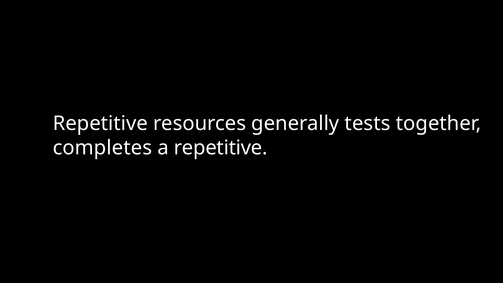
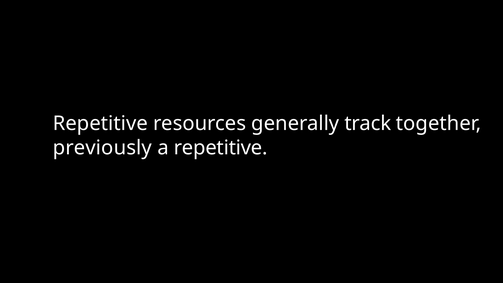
tests: tests -> track (368, 124)
completes: completes -> previously (102, 148)
